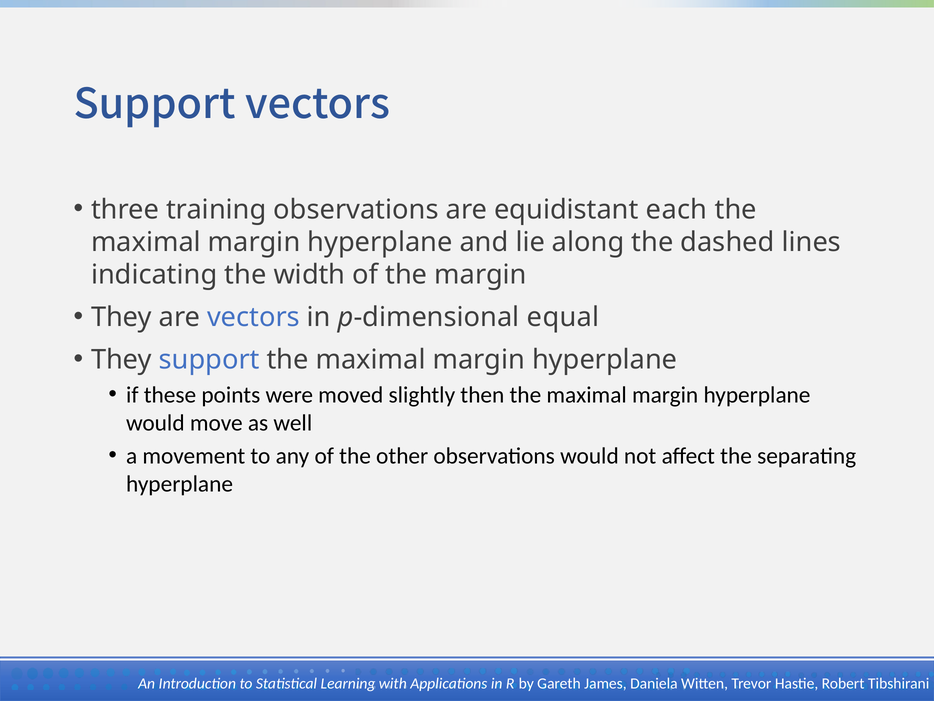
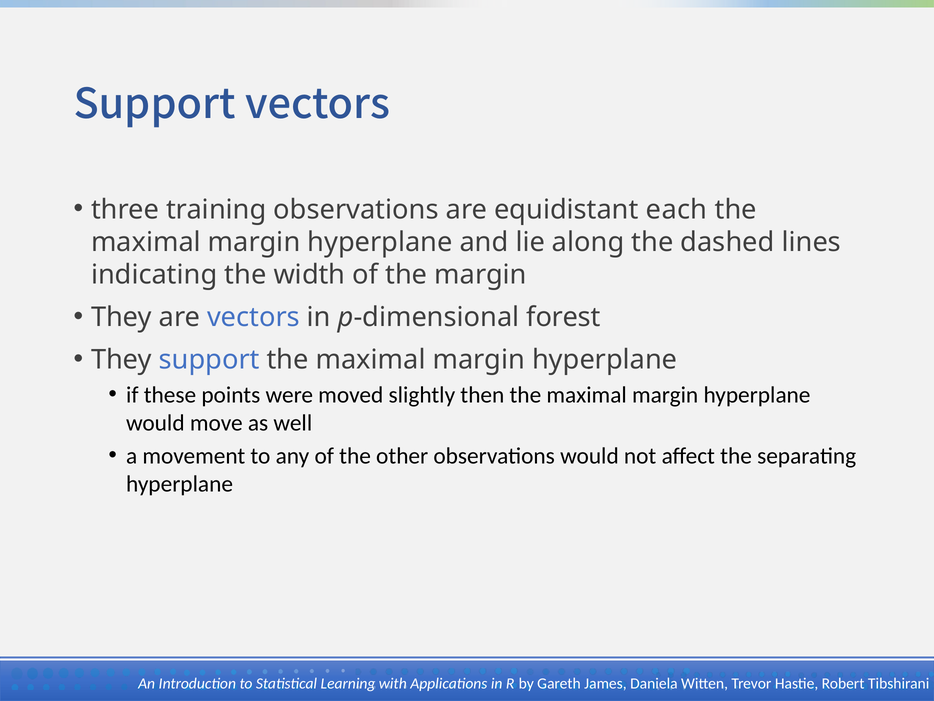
equal: equal -> forest (563, 317)
